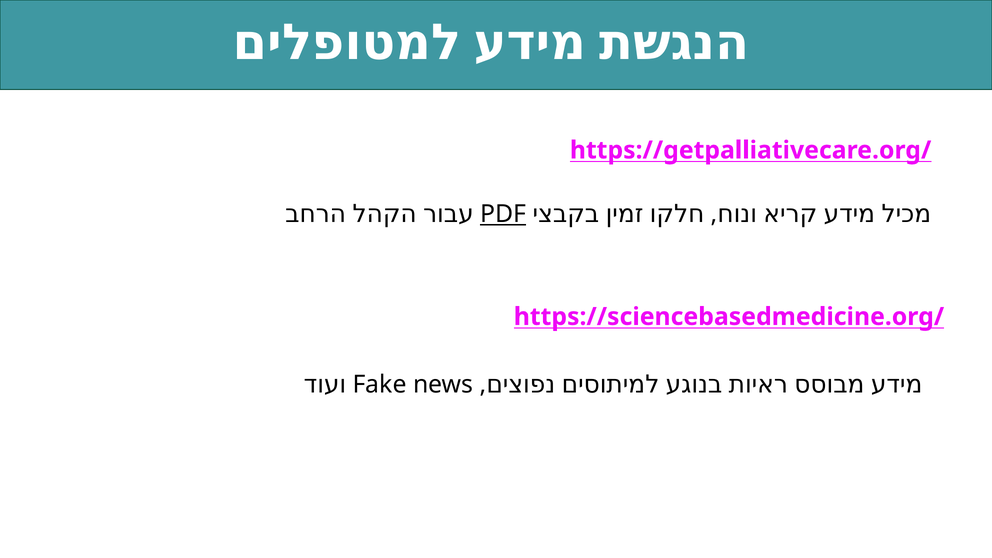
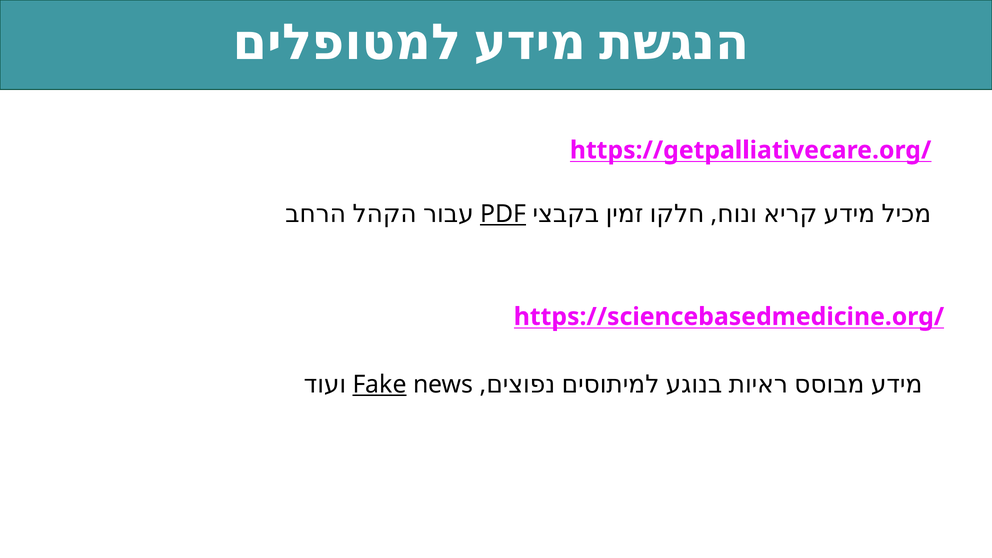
Fake underline: none -> present (380, 384)
